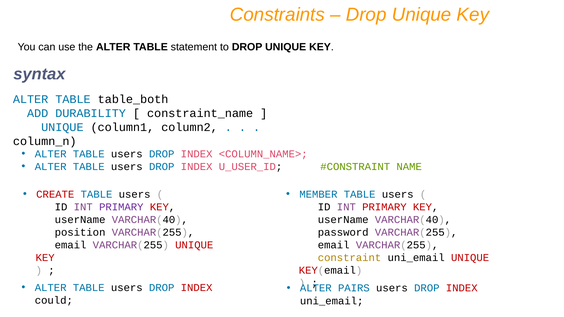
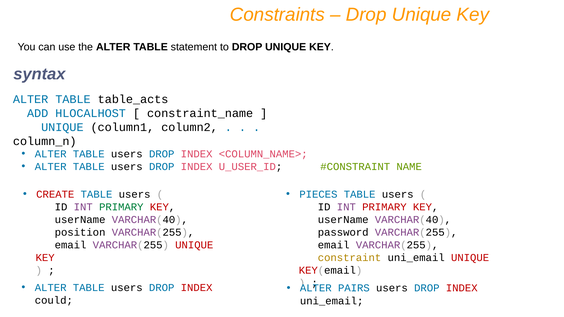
table_both: table_both -> table_acts (133, 99)
DURABILITY: DURABILITY -> HLOCALHOST (91, 113)
MEMBER: MEMBER -> PIECES (318, 194)
PRIMARY colour: purple -> green (121, 207)
